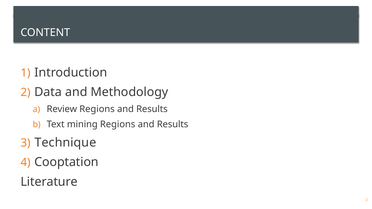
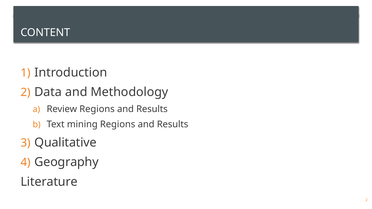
Technique: Technique -> Qualitative (66, 143)
Cooptation: Cooptation -> Geography (67, 162)
